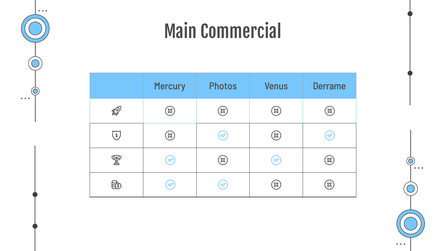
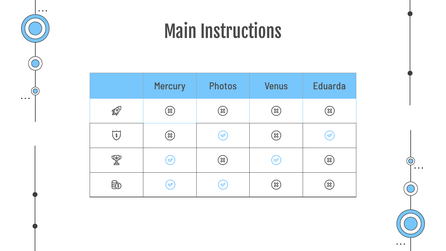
Commercial: Commercial -> Instructions (241, 33)
Derrame: Derrame -> Eduarda (329, 86)
